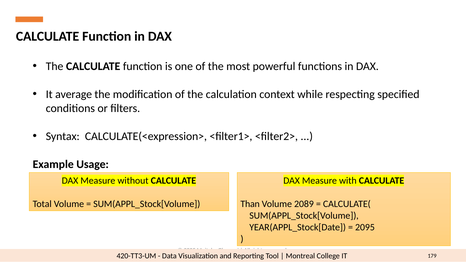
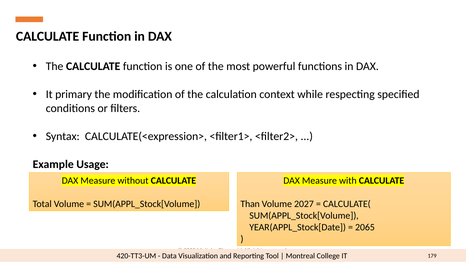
average: average -> primary (74, 94)
2089: 2089 -> 2027 (304, 204)
2095: 2095 -> 2065 (365, 227)
